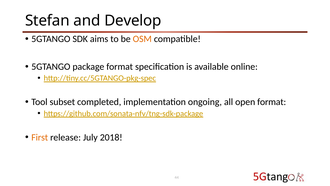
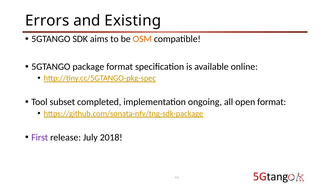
Stefan: Stefan -> Errors (47, 20)
Develop: Develop -> Existing (133, 20)
First colour: orange -> purple (40, 137)
